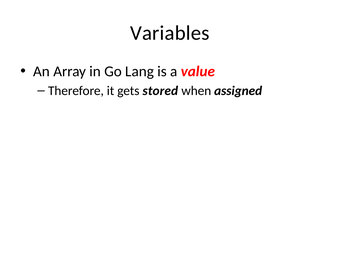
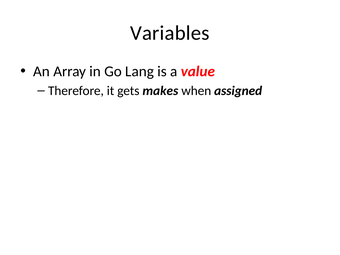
stored: stored -> makes (160, 91)
